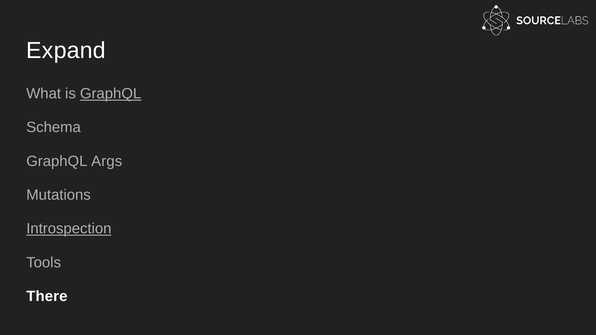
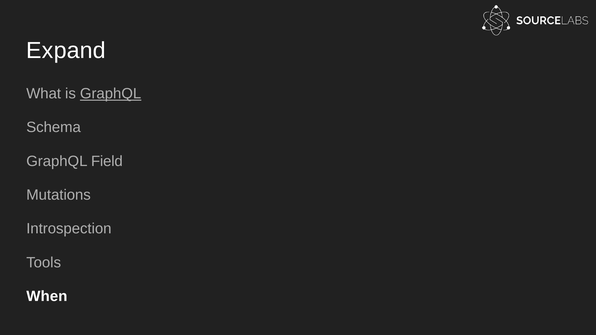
Args: Args -> Field (107, 161)
Introspection underline: present -> none (69, 229)
There: There -> When (47, 296)
